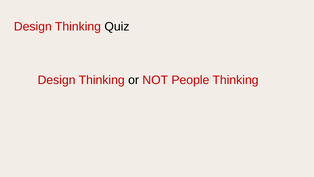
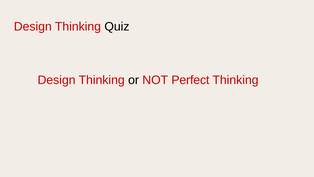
People: People -> Perfect (190, 80)
